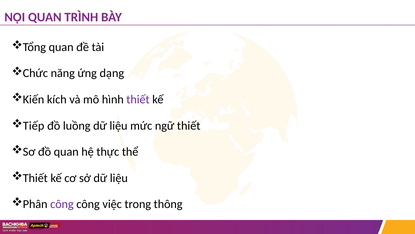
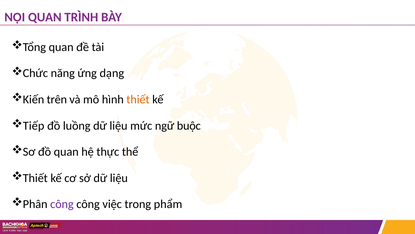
kích: kích -> trên (57, 99)
thiết colour: purple -> orange (138, 99)
ngữ thiết: thiết -> buộc (189, 125)
thông: thông -> phẩm (168, 204)
